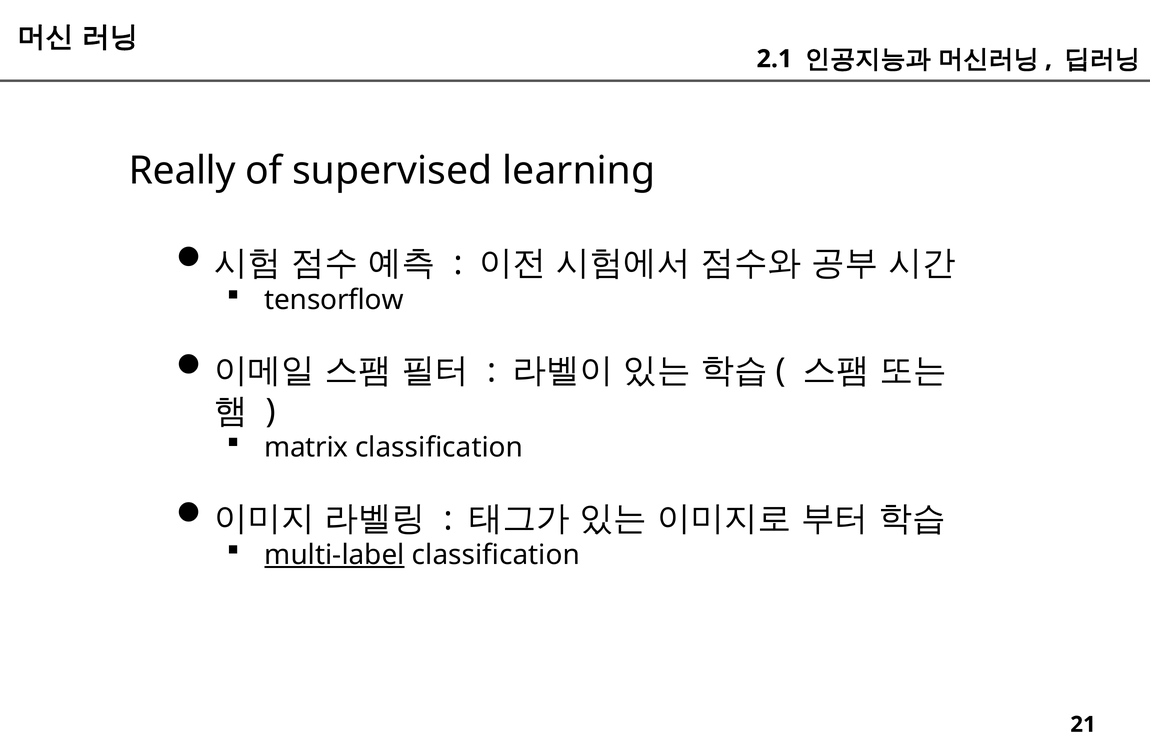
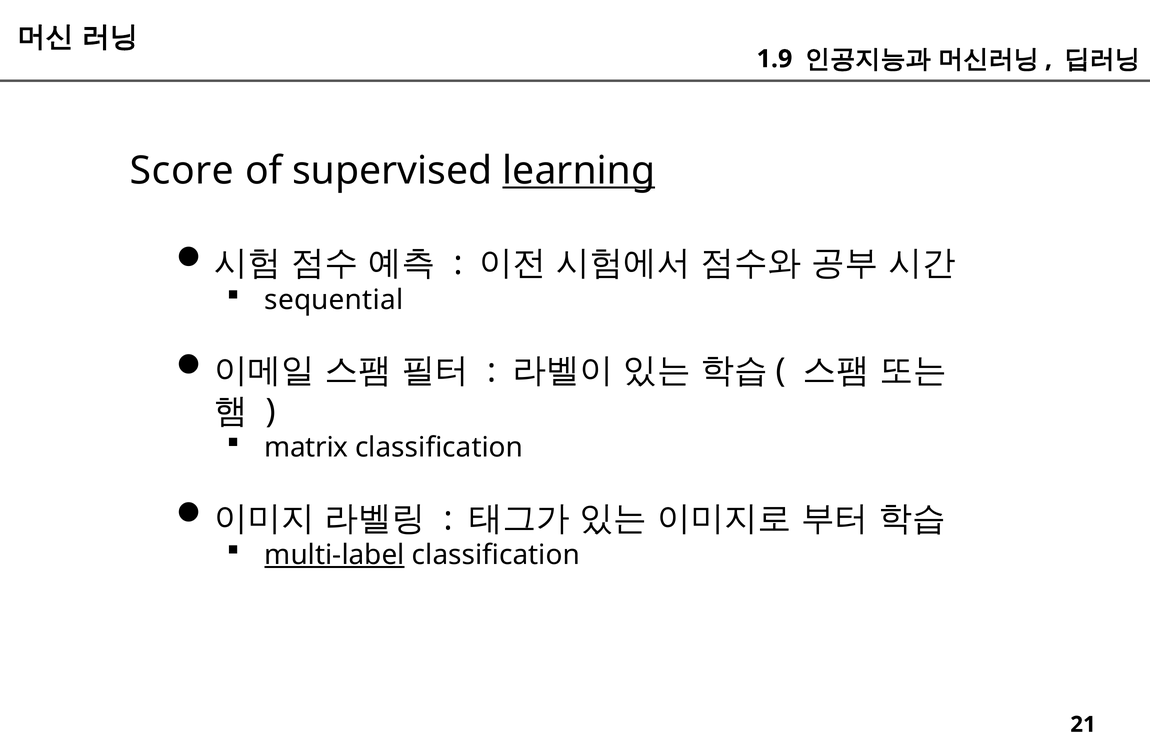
2.1: 2.1 -> 1.9 (774, 59)
Really: Really -> Score (182, 171)
learning underline: none -> present (579, 171)
tensorflow: tensorflow -> sequential (334, 300)
